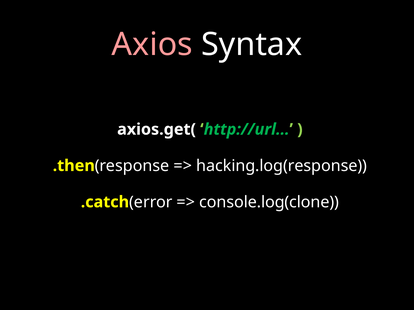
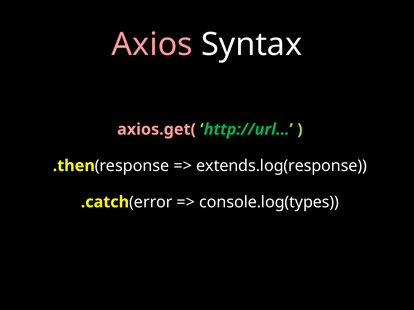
axios.get( colour: white -> pink (157, 130)
hacking.log(response: hacking.log(response -> extends.log(response (282, 166)
console.log(clone: console.log(clone -> console.log(types (269, 202)
